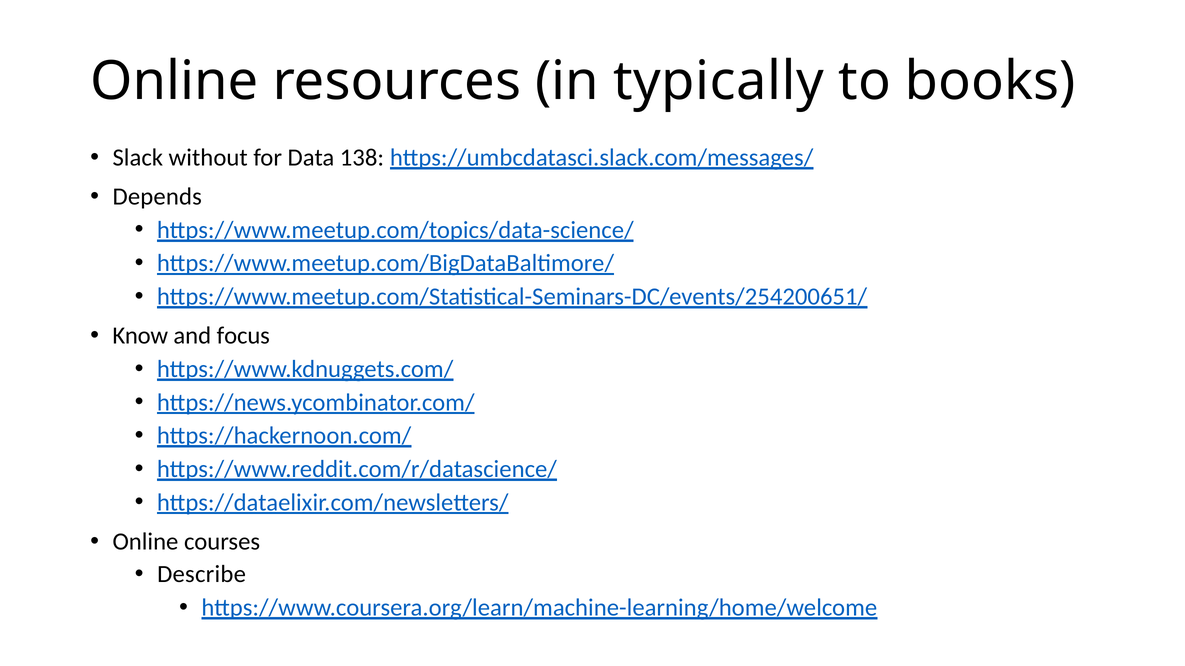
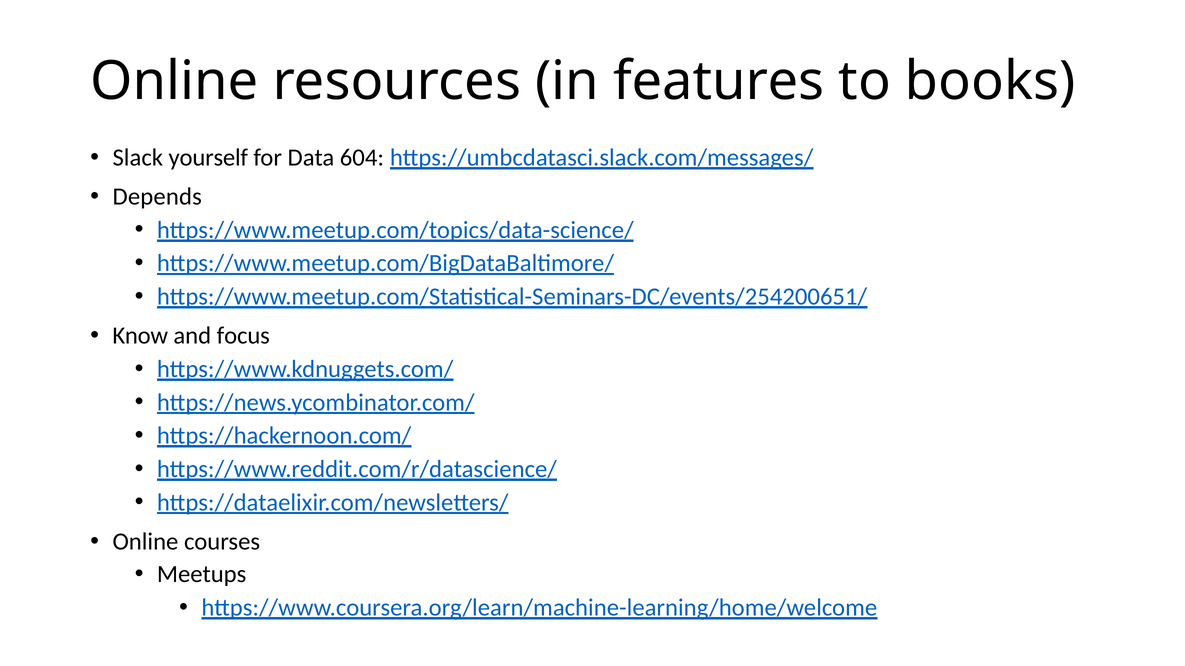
typically: typically -> features (719, 81)
without: without -> yourself (208, 158)
138: 138 -> 604 (362, 158)
Describe: Describe -> Meetups (202, 575)
